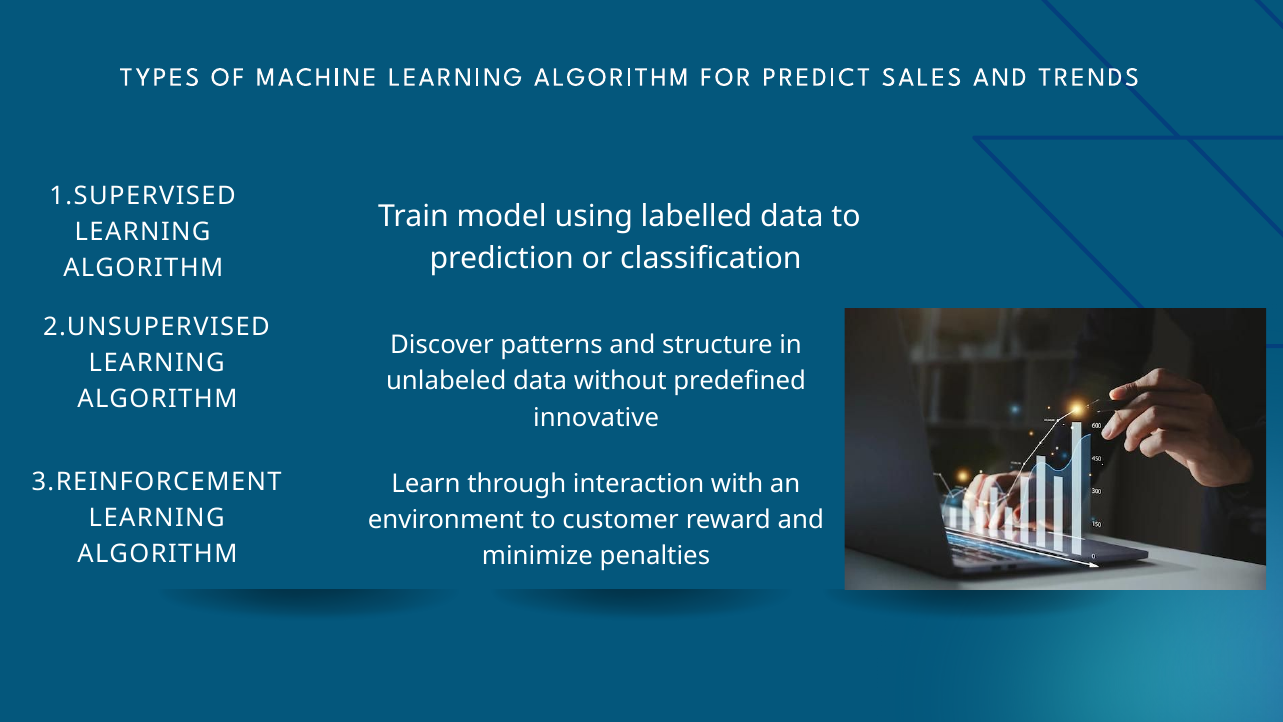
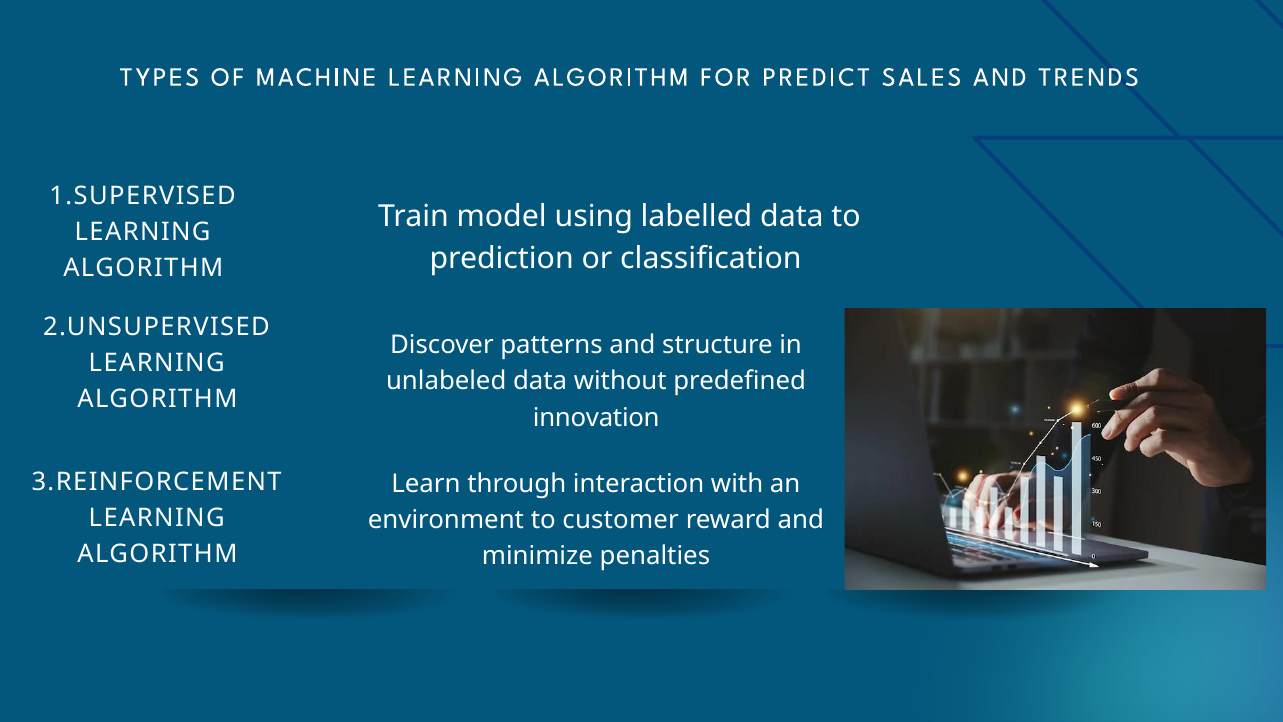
innovative: innovative -> innovation (596, 417)
